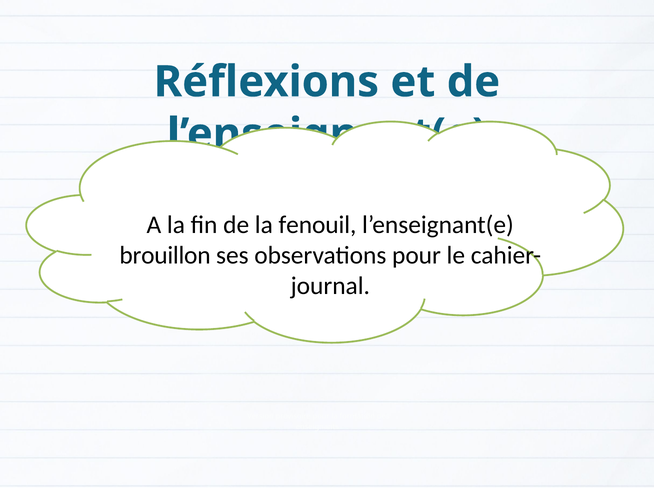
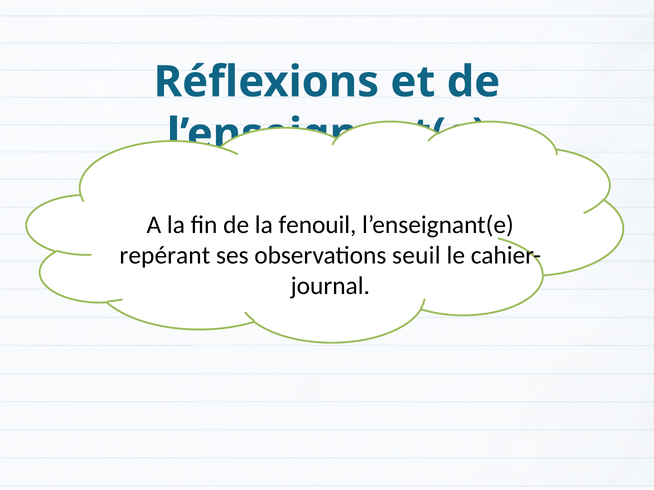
brouillon: brouillon -> repérant (165, 256)
observations pour: pour -> seuil (416, 256)
